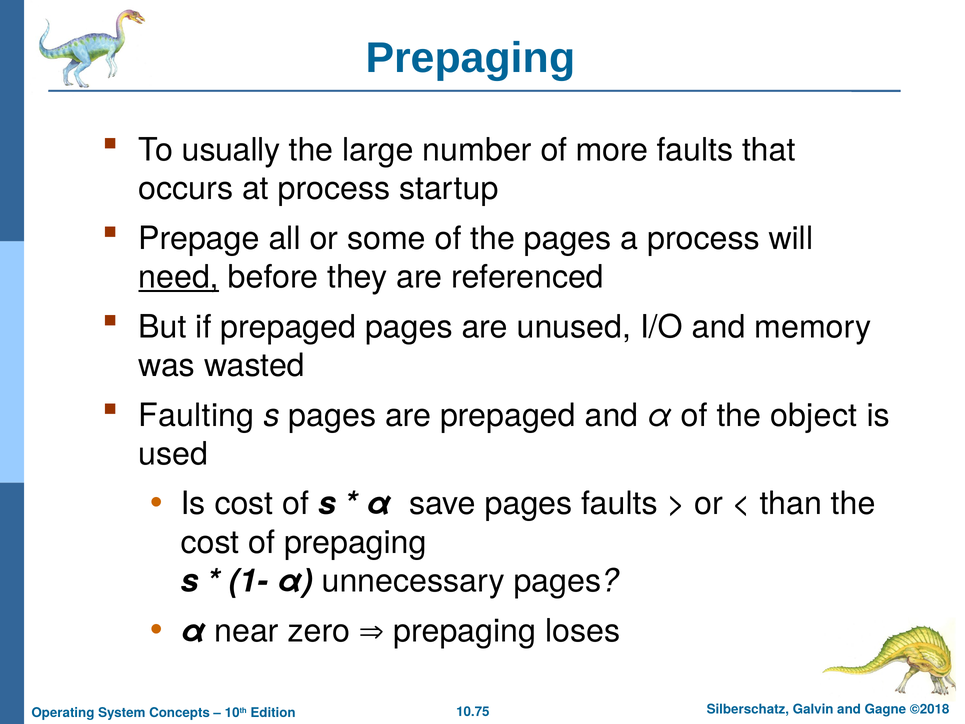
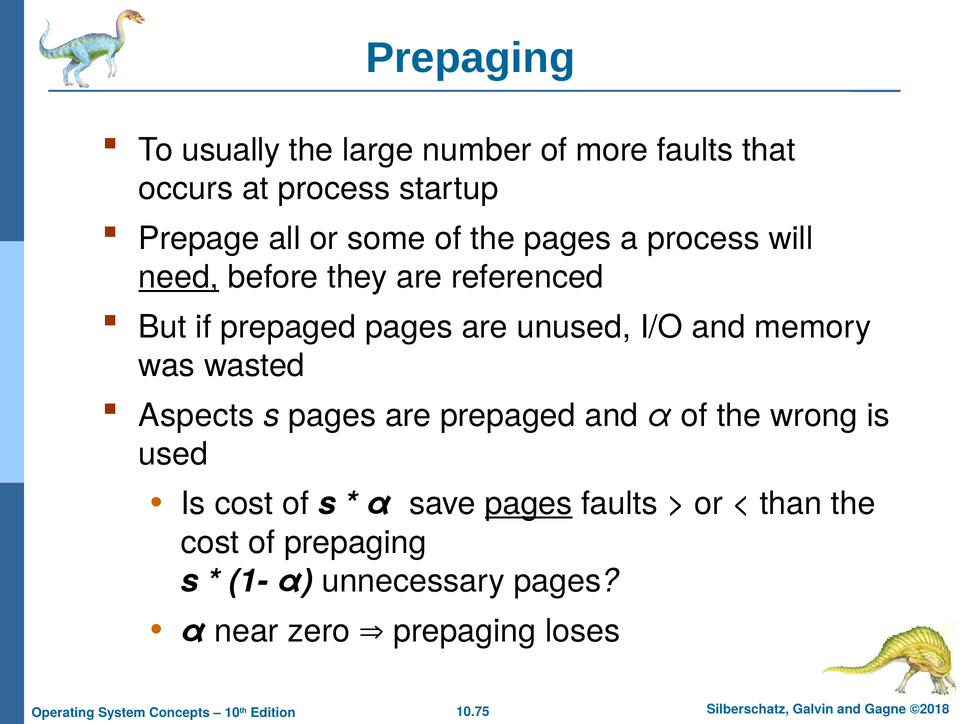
Faulting: Faulting -> Aspects (196, 415)
object: object -> wrong (814, 415)
pages underline: none -> present (529, 504)
